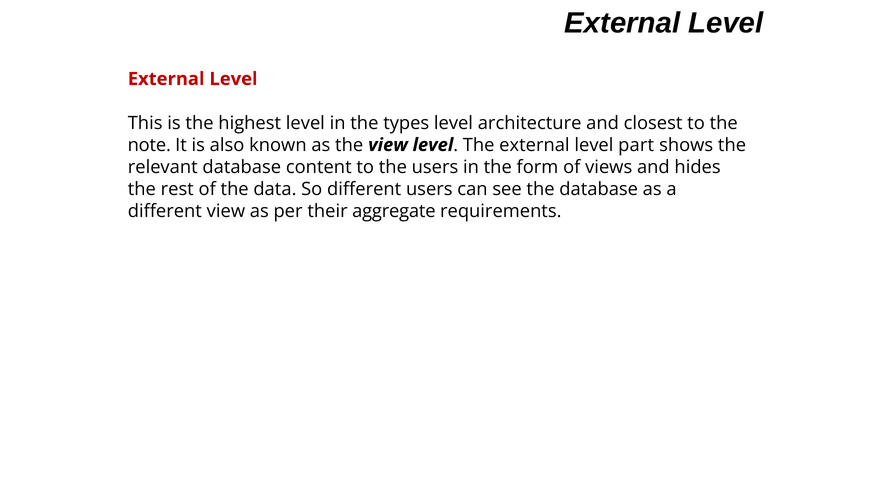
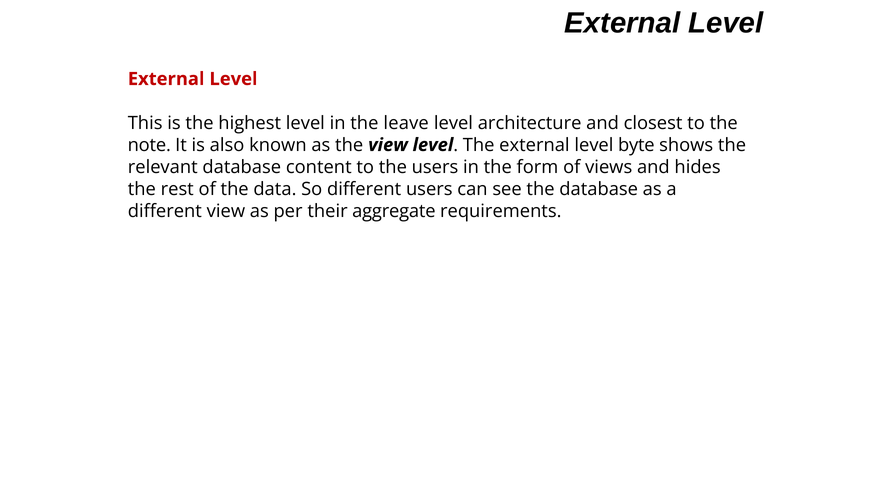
types: types -> leave (406, 123)
part: part -> byte (636, 145)
